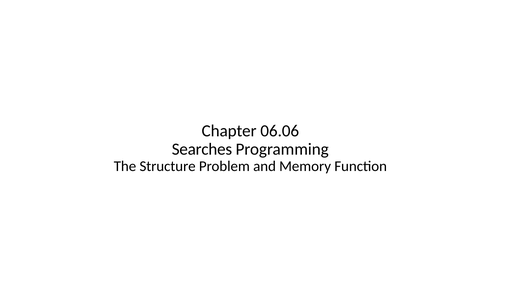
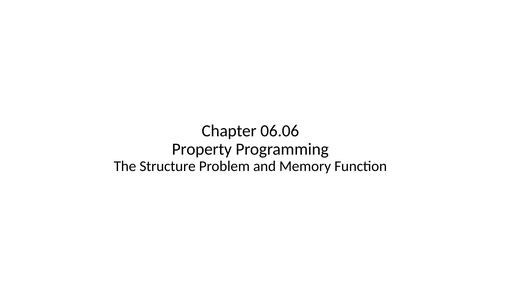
Searches: Searches -> Property (202, 149)
